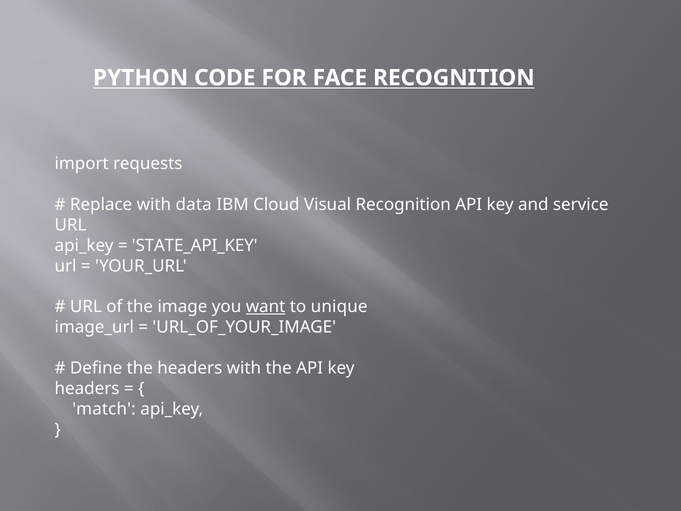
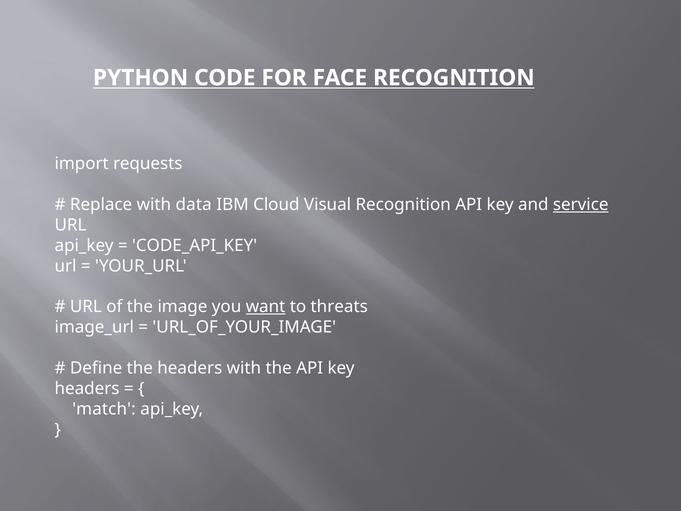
service underline: none -> present (581, 205)
STATE_API_KEY: STATE_API_KEY -> CODE_API_KEY (195, 245)
unique: unique -> threats (339, 307)
